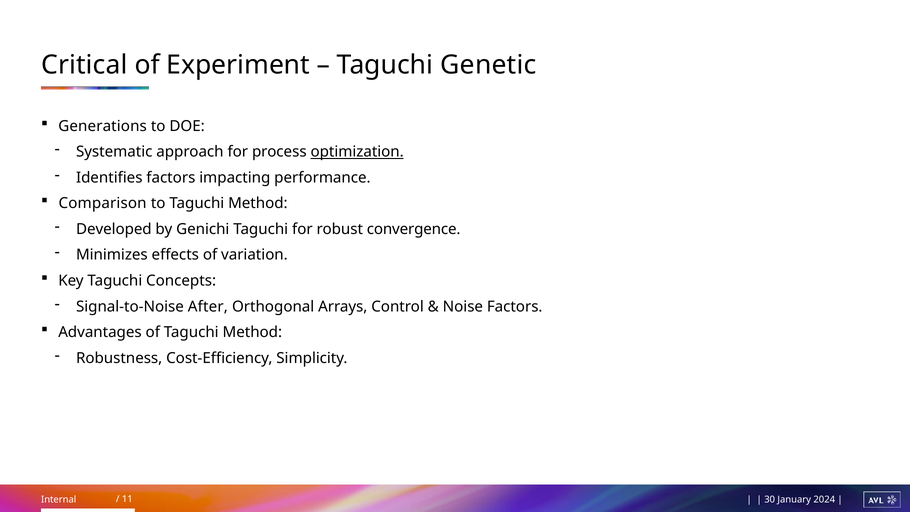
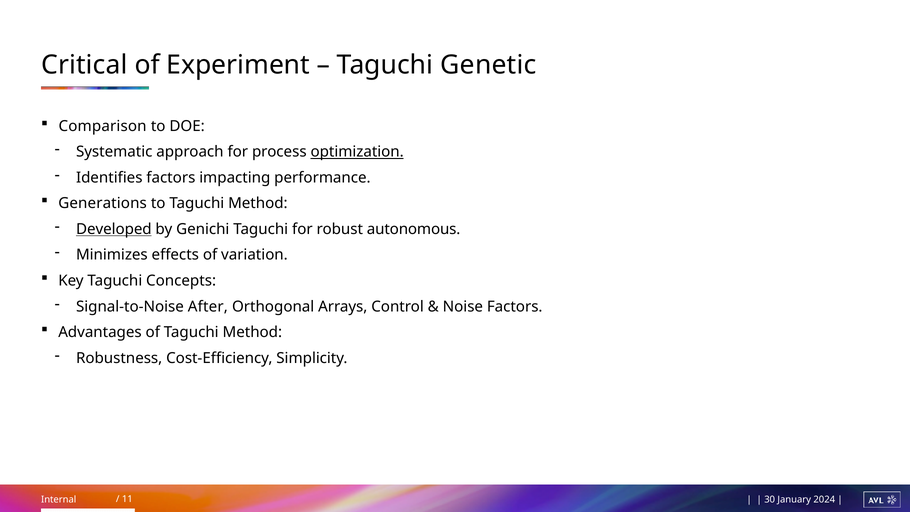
Generations: Generations -> Comparison (103, 126)
Comparison: Comparison -> Generations (103, 203)
Developed underline: none -> present (114, 229)
convergence: convergence -> autonomous (414, 229)
